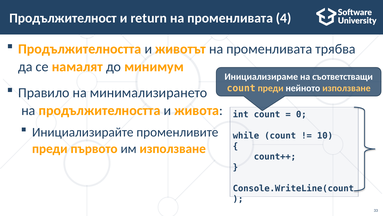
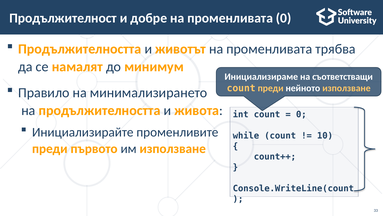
return: return -> добре (149, 18)
променливата 4: 4 -> 0 (284, 18)
